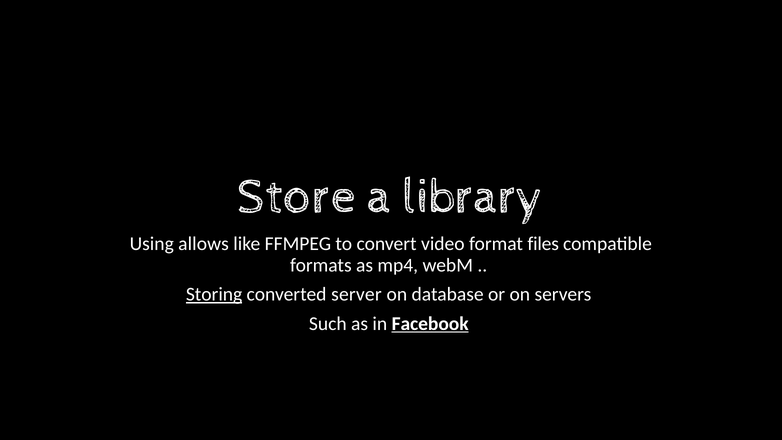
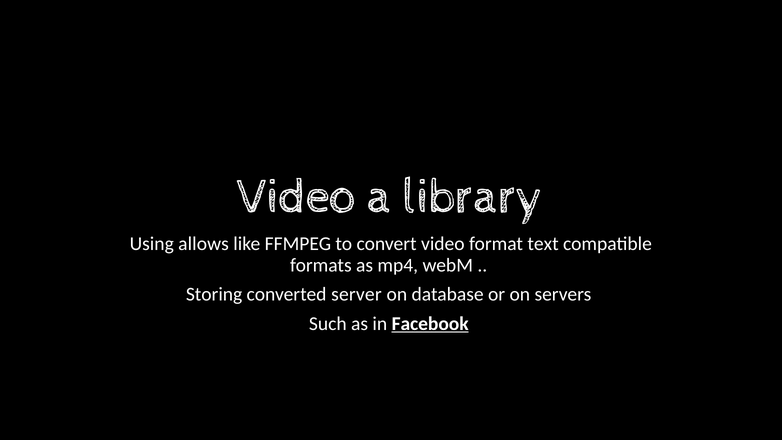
Store: Store -> Video (297, 196)
files: files -> text (543, 244)
Storing underline: present -> none (214, 294)
